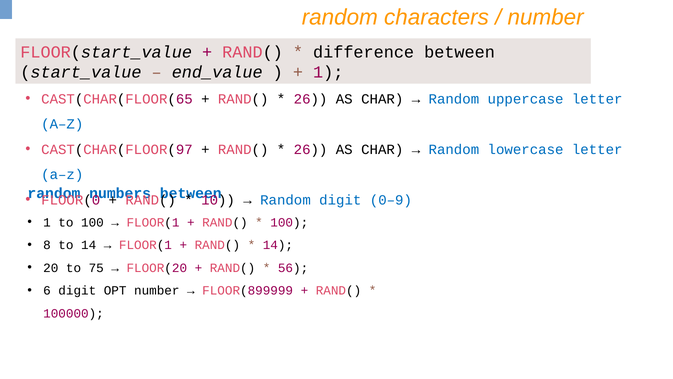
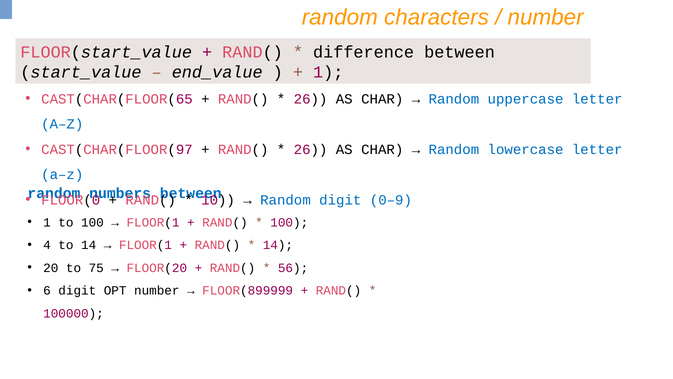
8: 8 -> 4 (47, 245)
